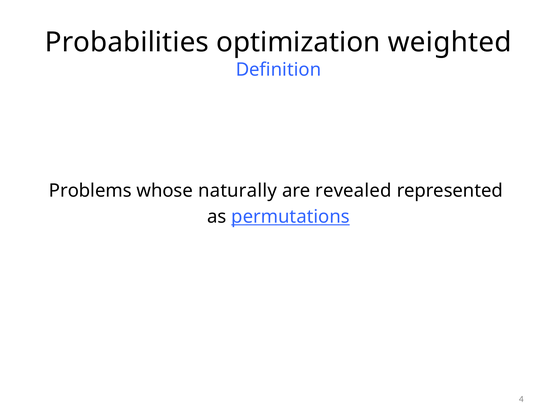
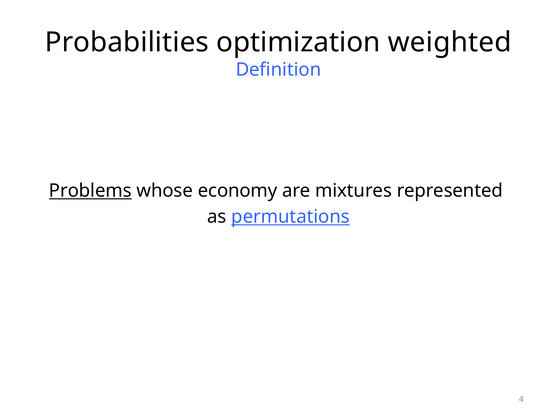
Problems underline: none -> present (90, 191)
naturally: naturally -> economy (238, 191)
revealed: revealed -> mixtures (354, 191)
